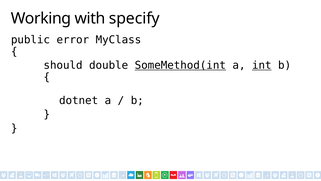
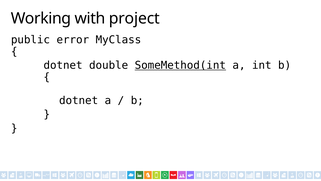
specify: specify -> project (134, 18)
should: should -> dotnet (63, 65)
int underline: present -> none (262, 65)
